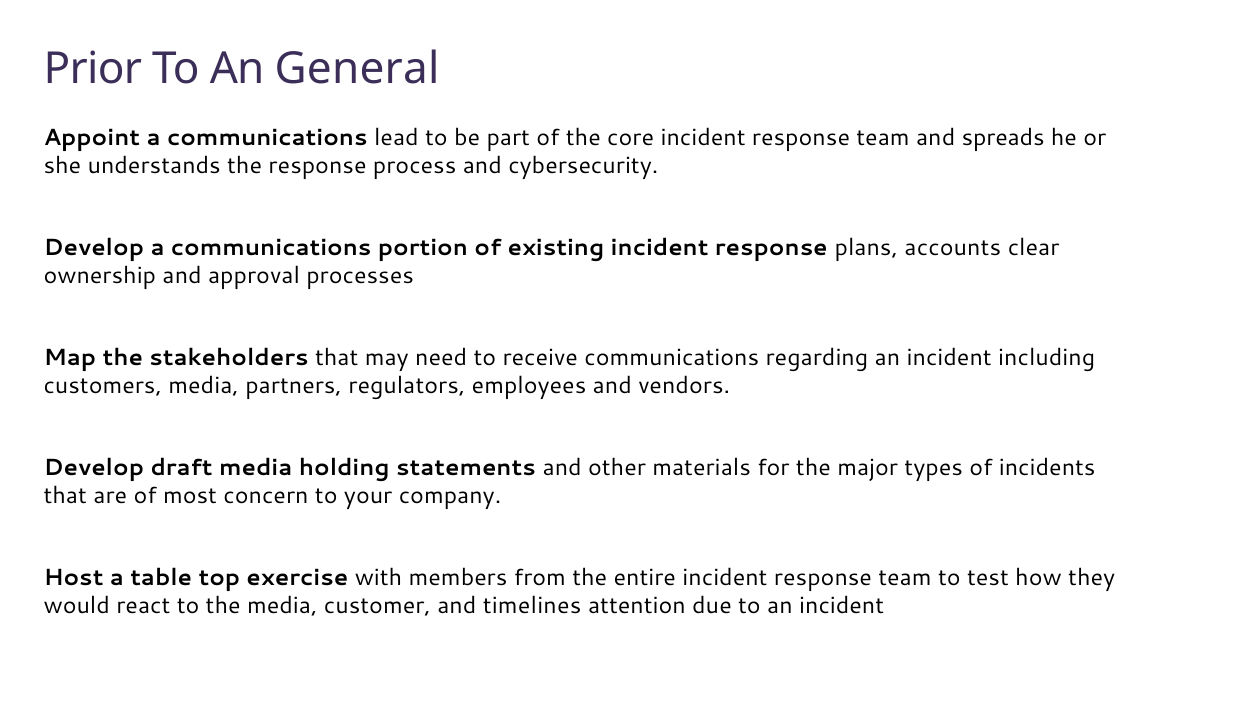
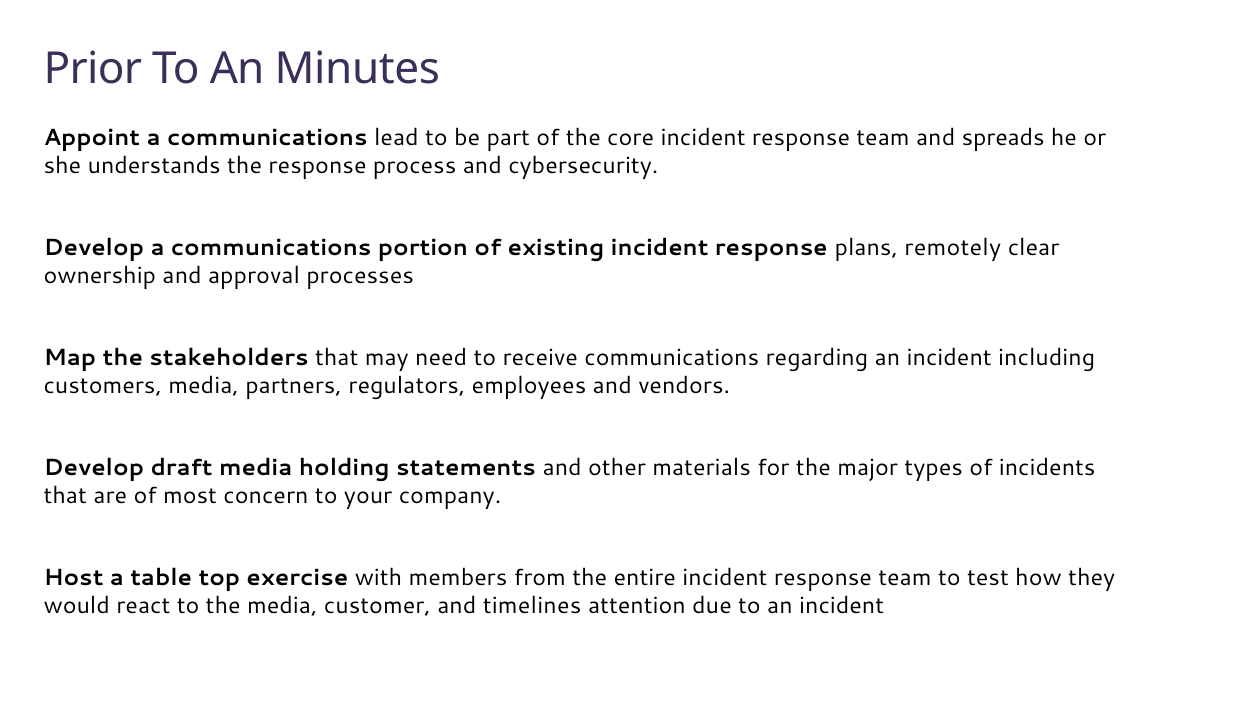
General: General -> Minutes (357, 69)
accounts: accounts -> remotely (953, 248)
